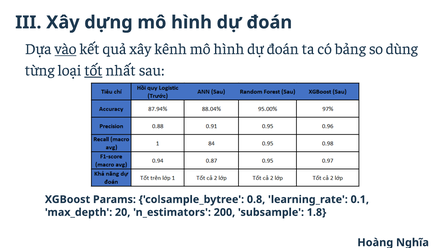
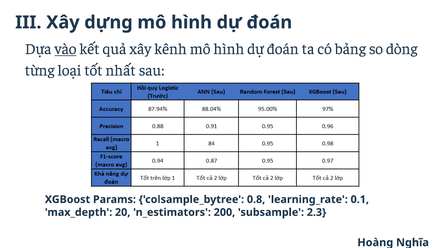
dùng: dùng -> dòng (402, 49)
tốt underline: present -> none (93, 71)
1.8: 1.8 -> 2.3 (317, 212)
